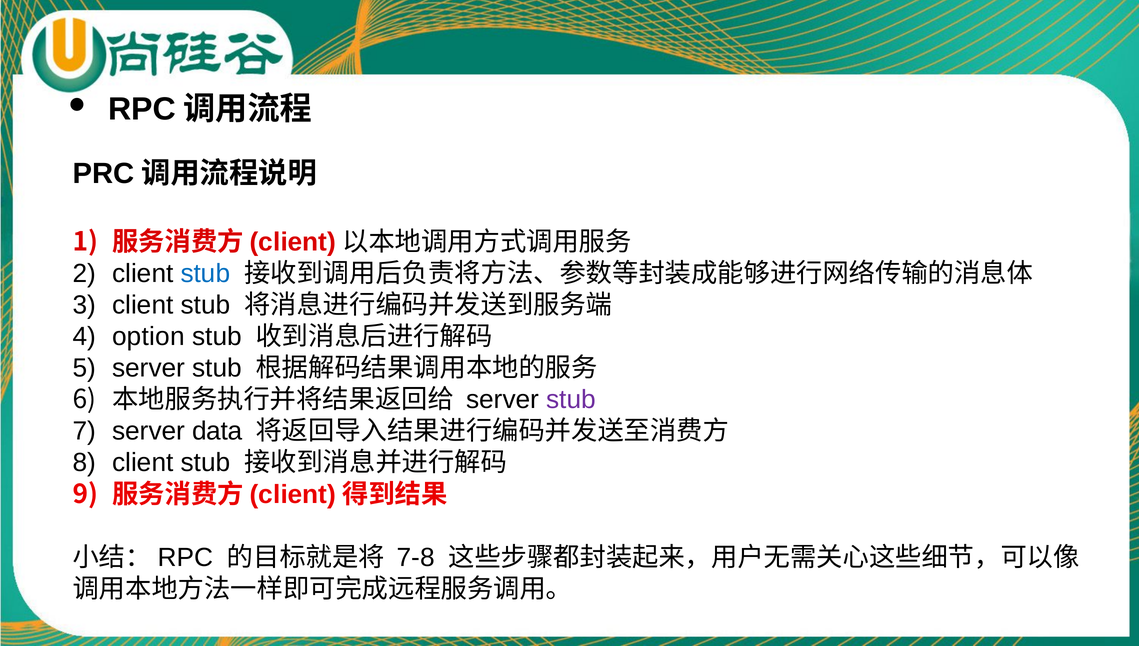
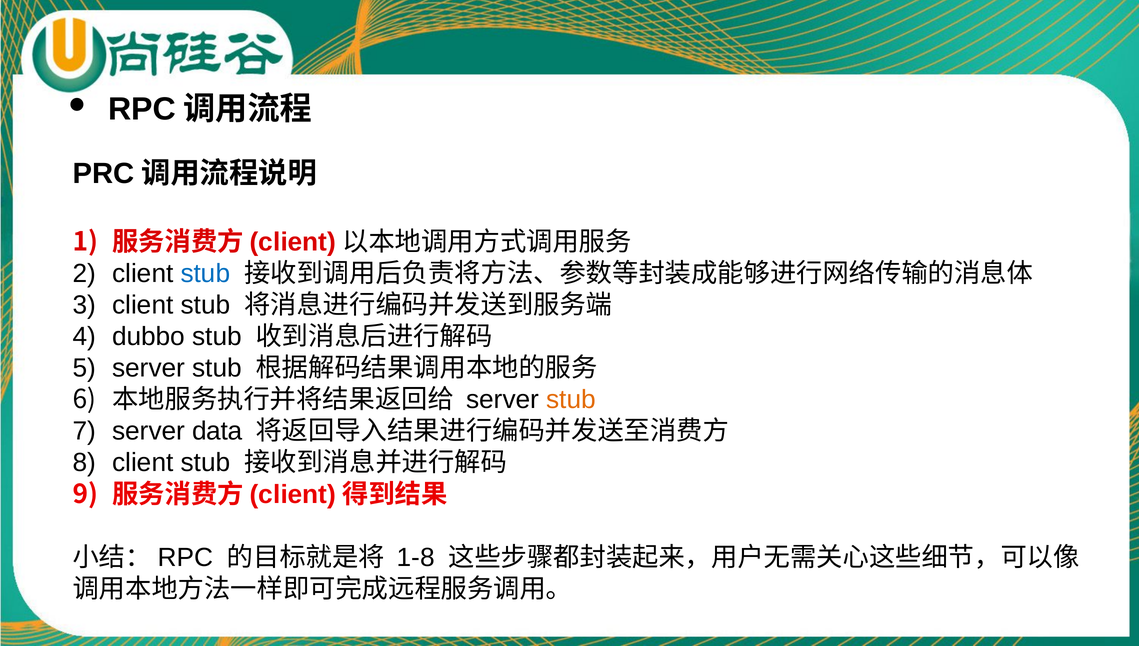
option: option -> dubbo (149, 337)
stub colour: purple -> orange (571, 400)
7-8: 7-8 -> 1-8 (416, 558)
